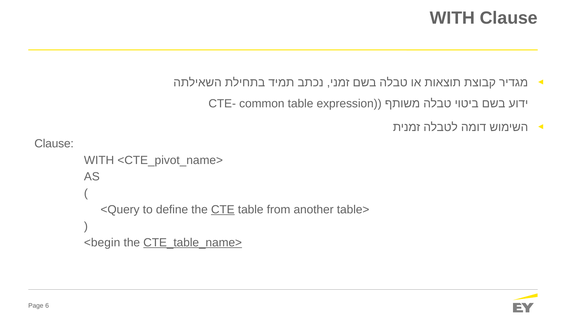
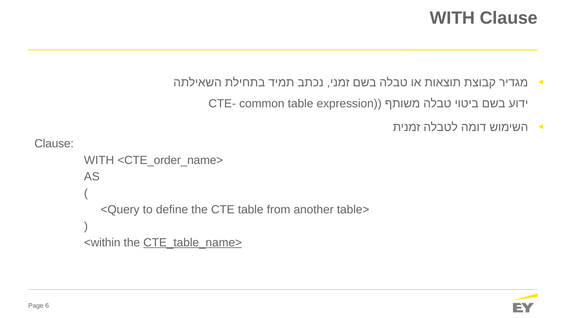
<CTE_pivot_name>: <CTE_pivot_name> -> <CTE_order_name> (170, 160)
CTE underline: present -> none (223, 210)
<begin: <begin -> <within (102, 243)
